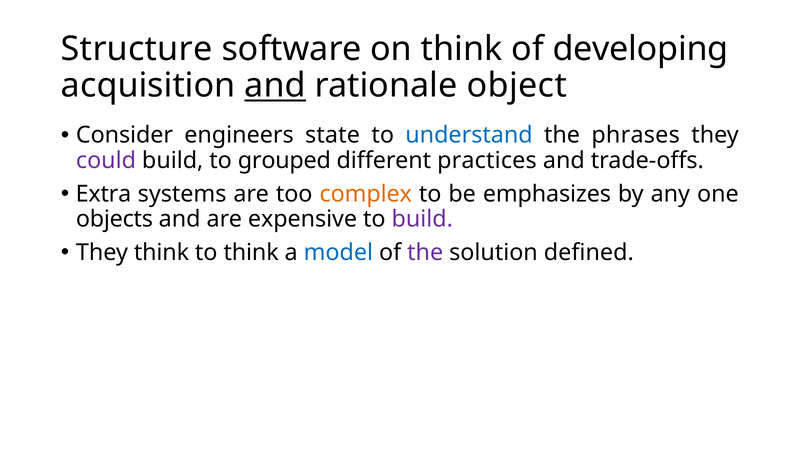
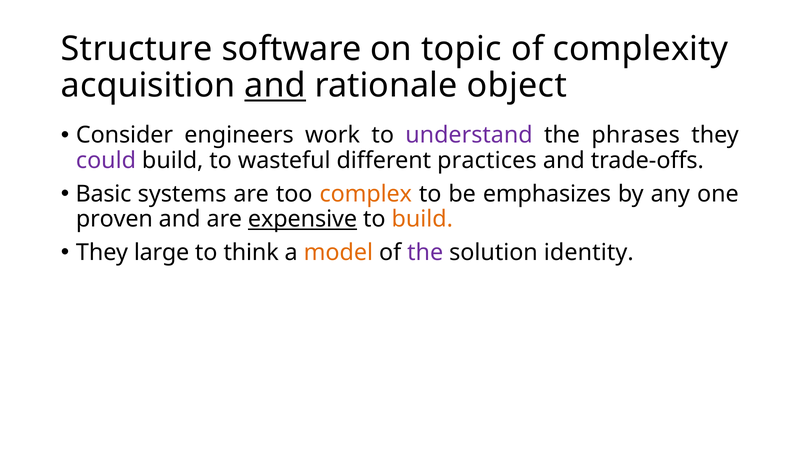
on think: think -> topic (461, 49)
developing: developing -> complexity (640, 49)
state: state -> work (333, 135)
understand colour: blue -> purple (469, 135)
grouped: grouped -> wasteful (284, 160)
Extra: Extra -> Basic (103, 194)
objects: objects -> proven (114, 219)
expensive underline: none -> present (303, 219)
build colour: purple -> orange (422, 219)
They think: think -> large (162, 253)
model colour: blue -> orange (338, 253)
defined: defined -> identity (589, 253)
